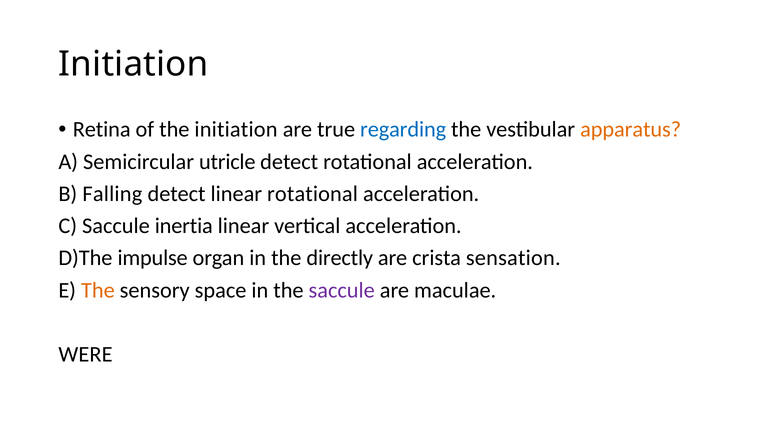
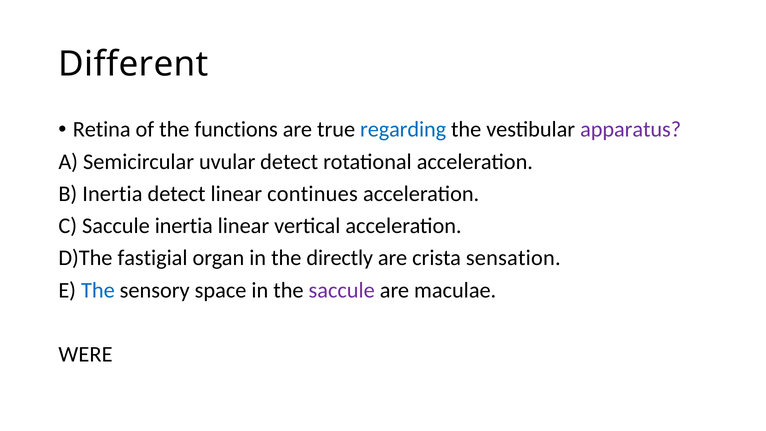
Initiation: Initiation -> Different (133, 64)
the initiation: initiation -> functions (236, 130)
apparatus colour: orange -> purple (631, 130)
utricle: utricle -> uvular (227, 162)
B Falling: Falling -> Inertia (112, 194)
linear rotational: rotational -> continues (312, 194)
impulse: impulse -> fastigial (153, 258)
The colour: orange -> blue (98, 290)
